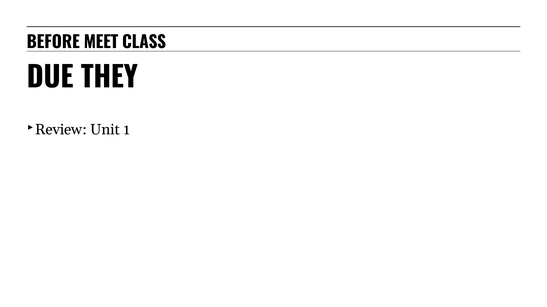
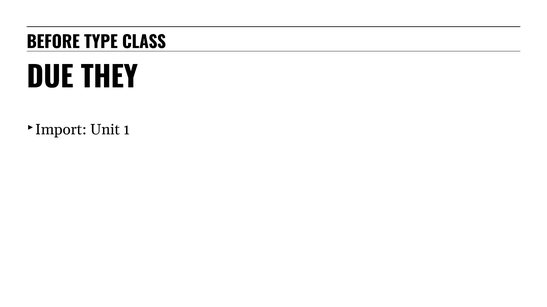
MEET: MEET -> TYPE (101, 42)
Review: Review -> Import (61, 129)
